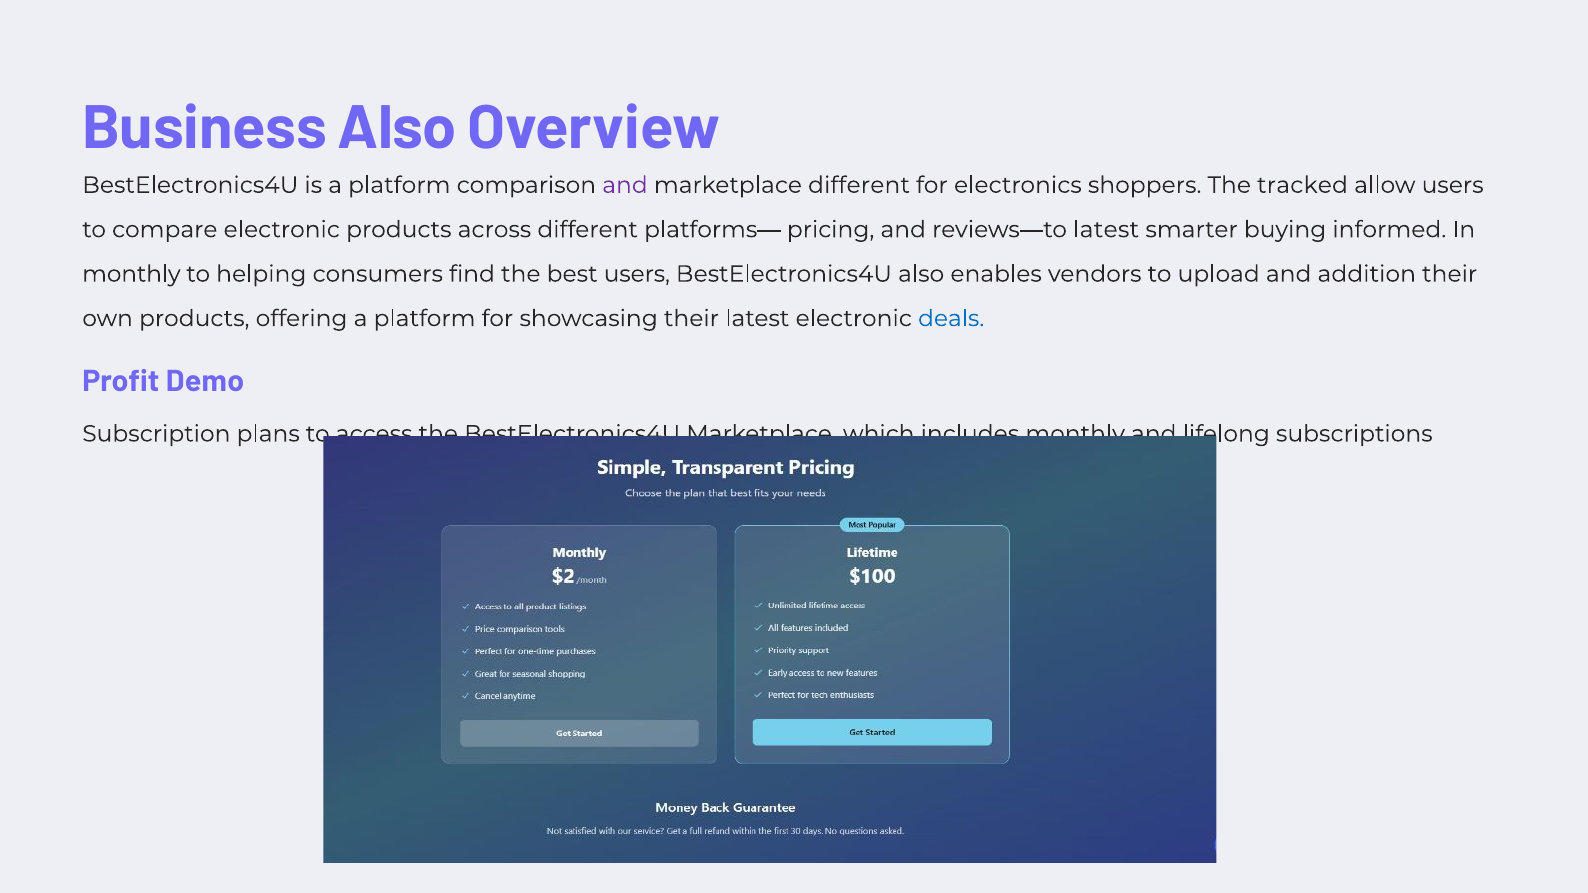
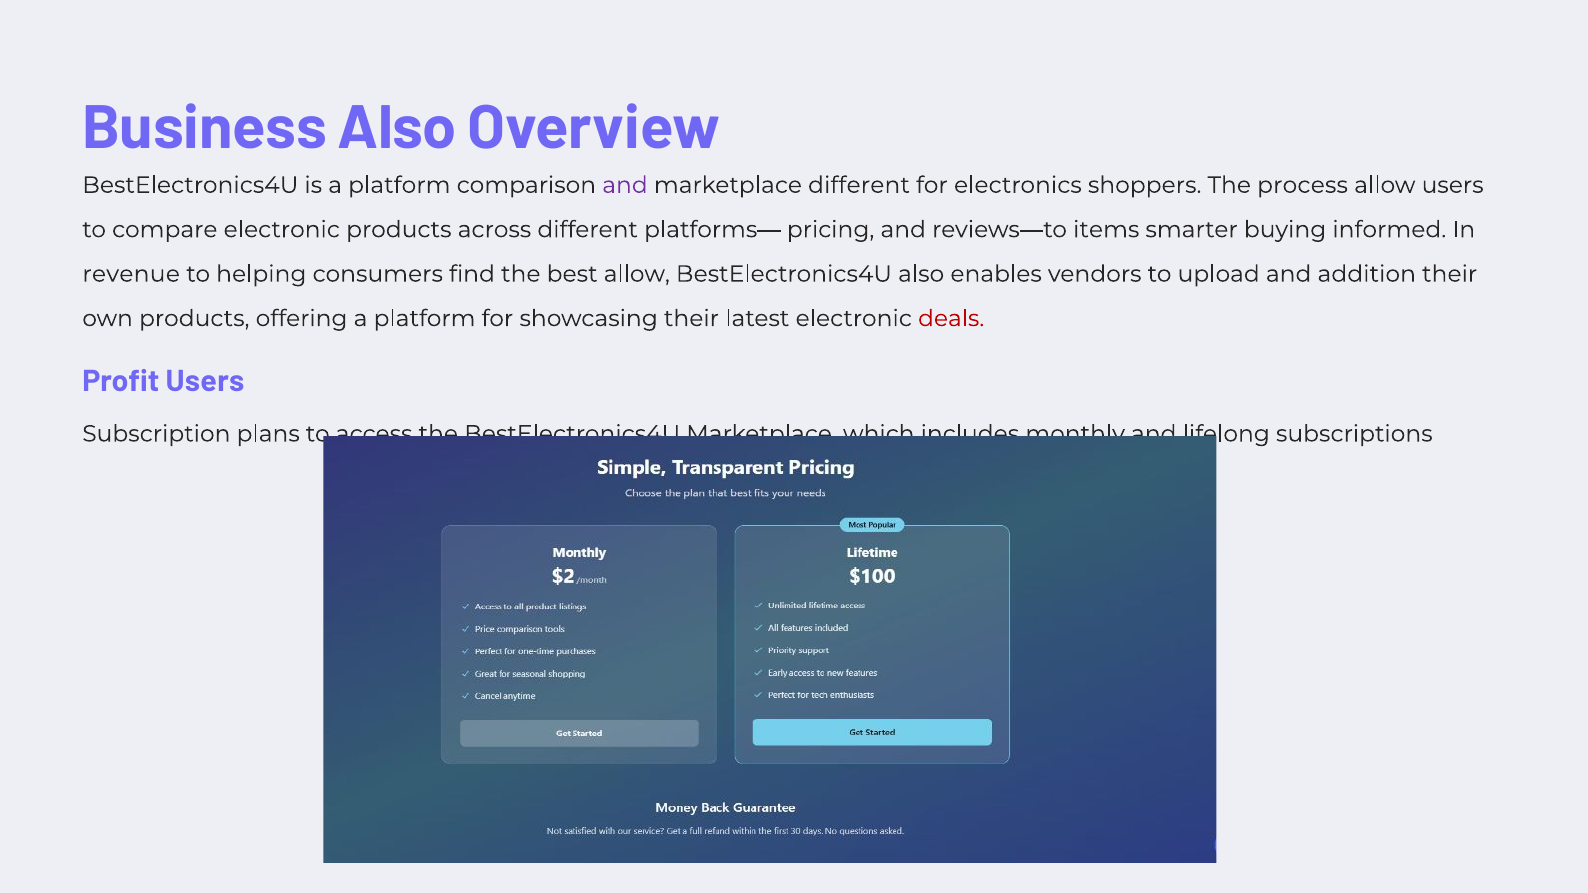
tracked: tracked -> process (1302, 185)
reviews—to latest: latest -> items (1106, 230)
monthly: monthly -> revenue (131, 274)
best users: users -> allow (637, 274)
deals colour: blue -> red (951, 319)
Profit Demo: Demo -> Users (205, 382)
